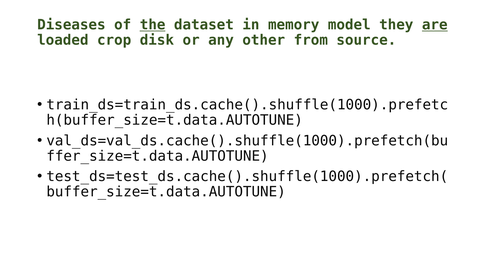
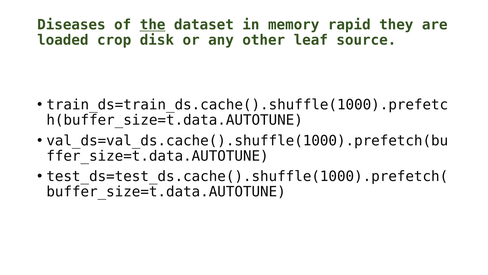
model: model -> rapid (349, 25)
are underline: present -> none (435, 25)
from: from -> leaf (311, 40)
